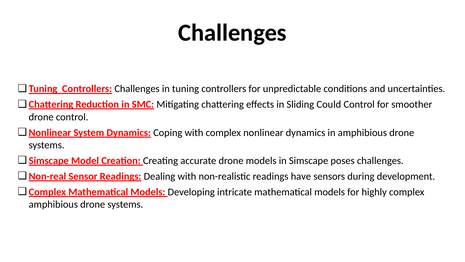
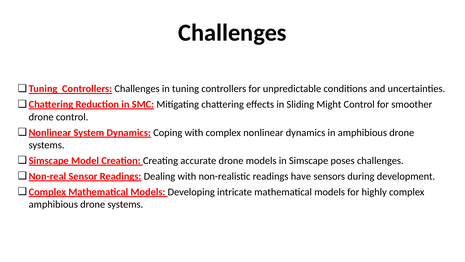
Could: Could -> Might (329, 104)
